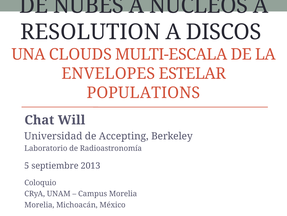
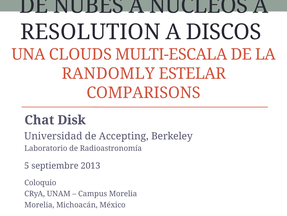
ENVELOPES: ENVELOPES -> RANDOMLY (108, 73)
POPULATIONS: POPULATIONS -> COMPARISONS (144, 92)
Will: Will -> Disk (72, 120)
